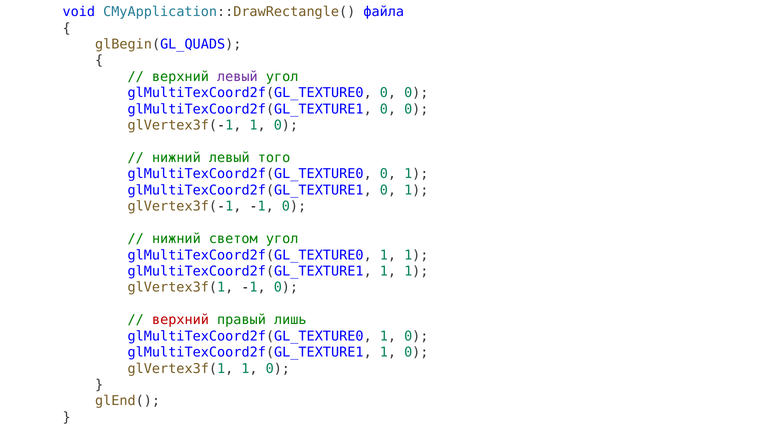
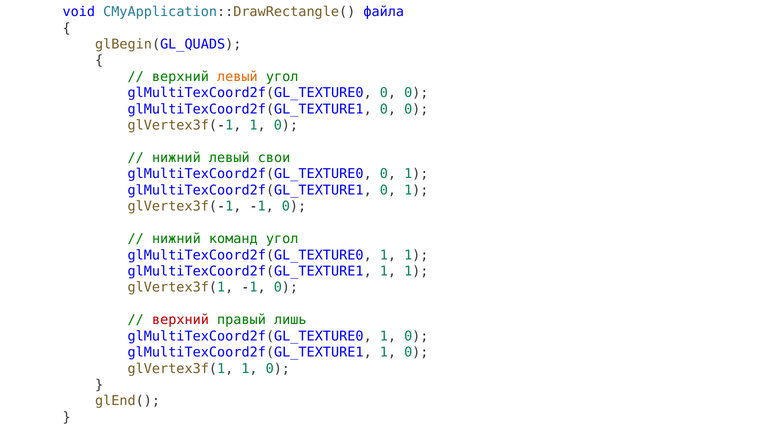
левый colour: purple -> orange (237, 77)
того: того -> свои (274, 158)
светом: светом -> команд (233, 239)
